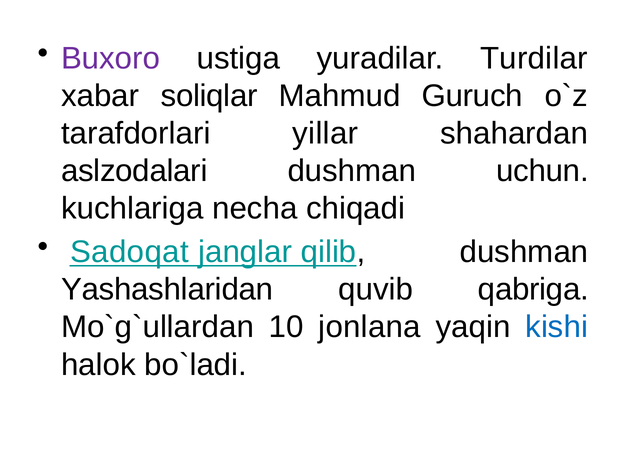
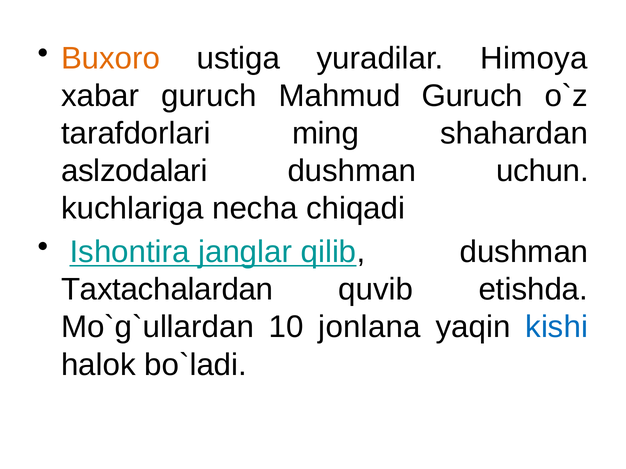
Buxoro colour: purple -> orange (111, 58)
Turdilar: Turdilar -> Himoya (534, 58)
xabar soliqlar: soliqlar -> guruch (209, 96)
yillar: yillar -> ming (326, 133)
Sadoqat: Sadoqat -> Ishontira (130, 252)
Yashashlaridan: Yashashlaridan -> Taxtachalardan (167, 290)
qabriga: qabriga -> etishda (533, 290)
